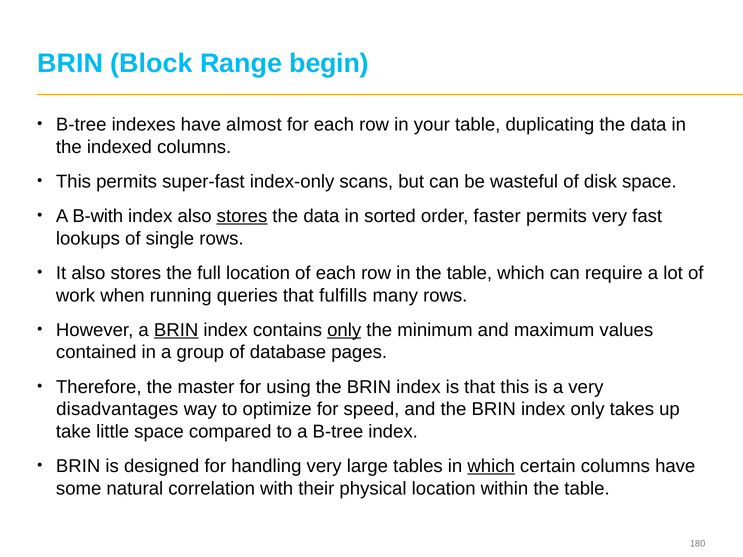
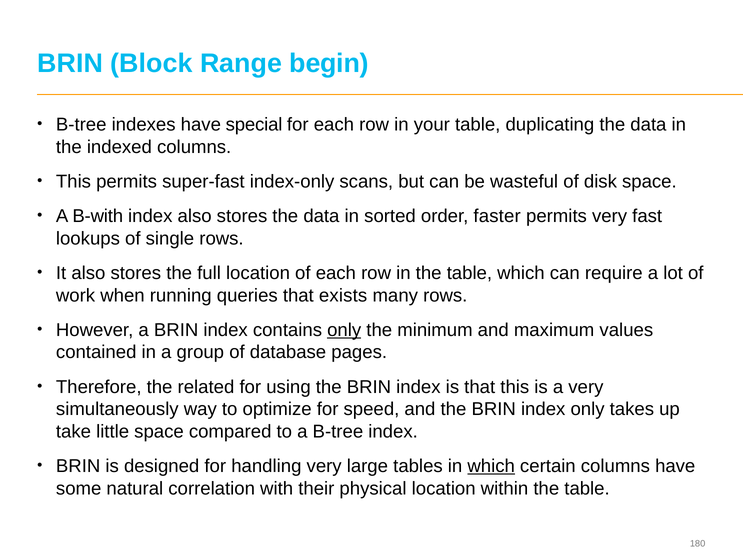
almost: almost -> special (254, 125)
stores underline: present -> none (242, 216)
fulfills: fulfills -> exists (343, 296)
BRIN underline: present -> none (176, 330)
master: master -> related (206, 387)
disadvantages: disadvantages -> simultaneously (117, 409)
